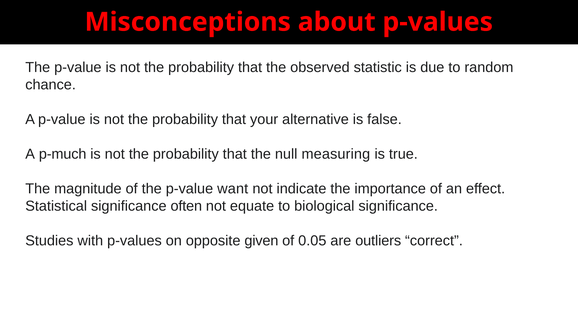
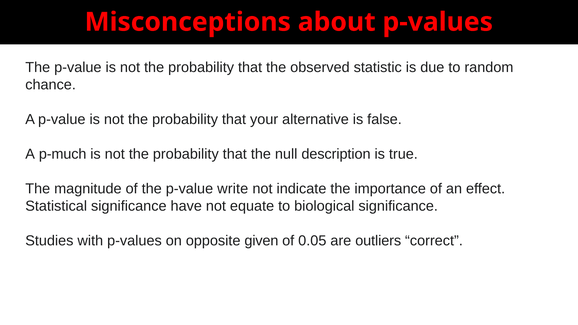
measuring: measuring -> description (336, 154)
want: want -> write (233, 189)
often: often -> have (186, 206)
